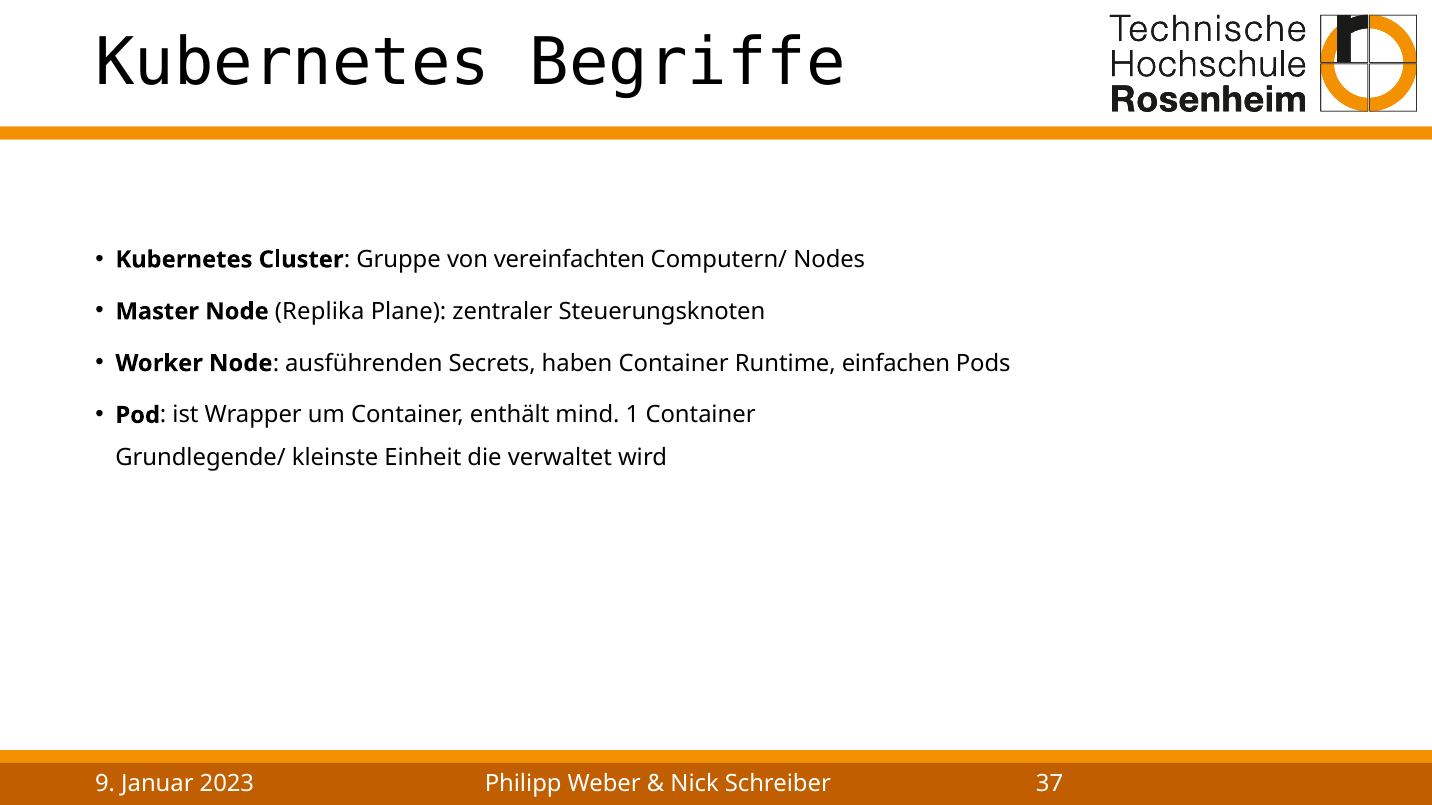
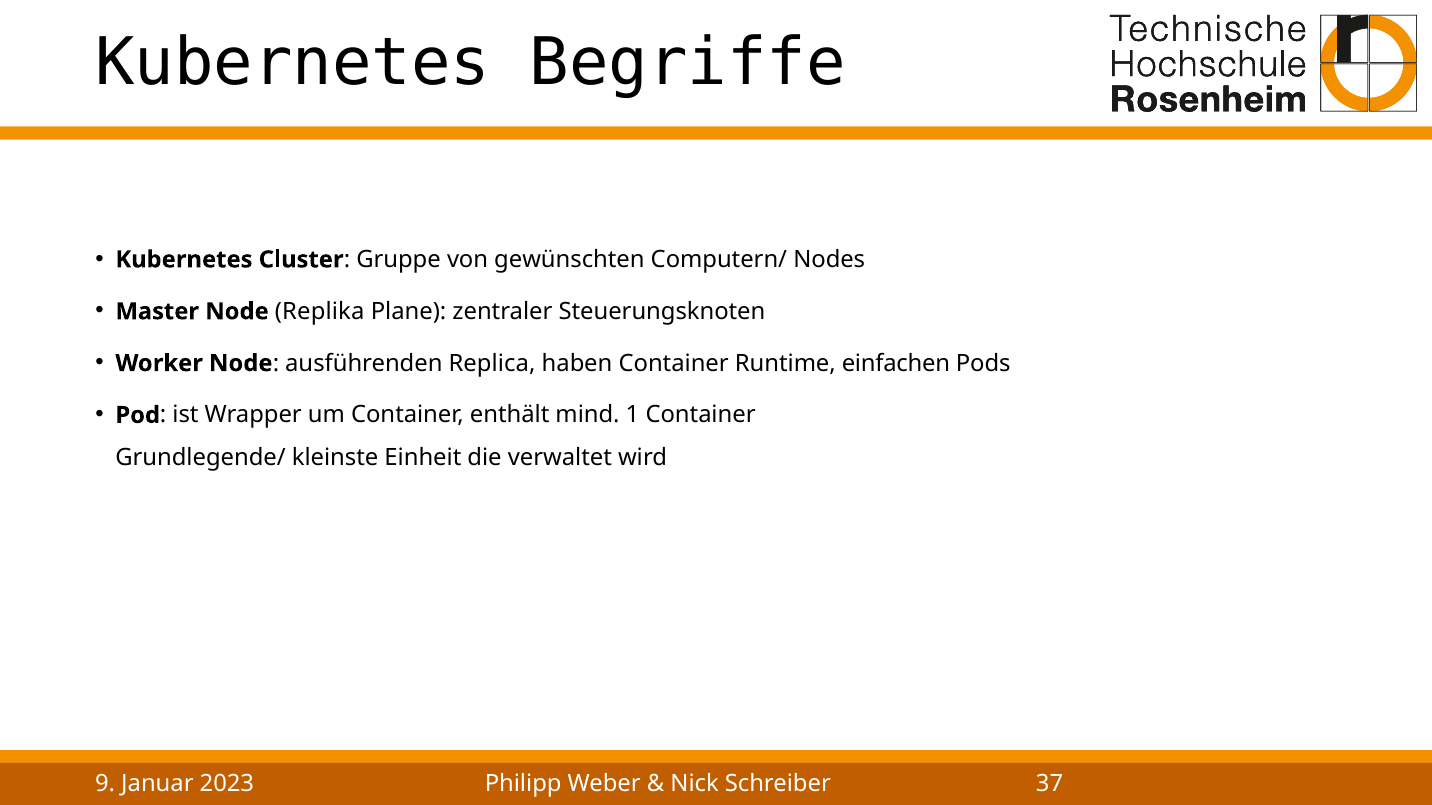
vereinfachten: vereinfachten -> gewünschten (569, 260)
Secrets: Secrets -> Replica (492, 364)
